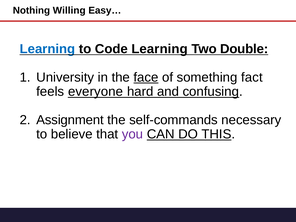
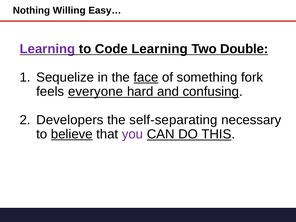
Learning colour: blue -> purple (47, 49)
University: University -> Sequelize (65, 77)
fact: fact -> fork (252, 77)
Assignment: Assignment -> Developers (70, 120)
self-commands: self-commands -> self-separating (173, 120)
believe underline: none -> present (72, 134)
